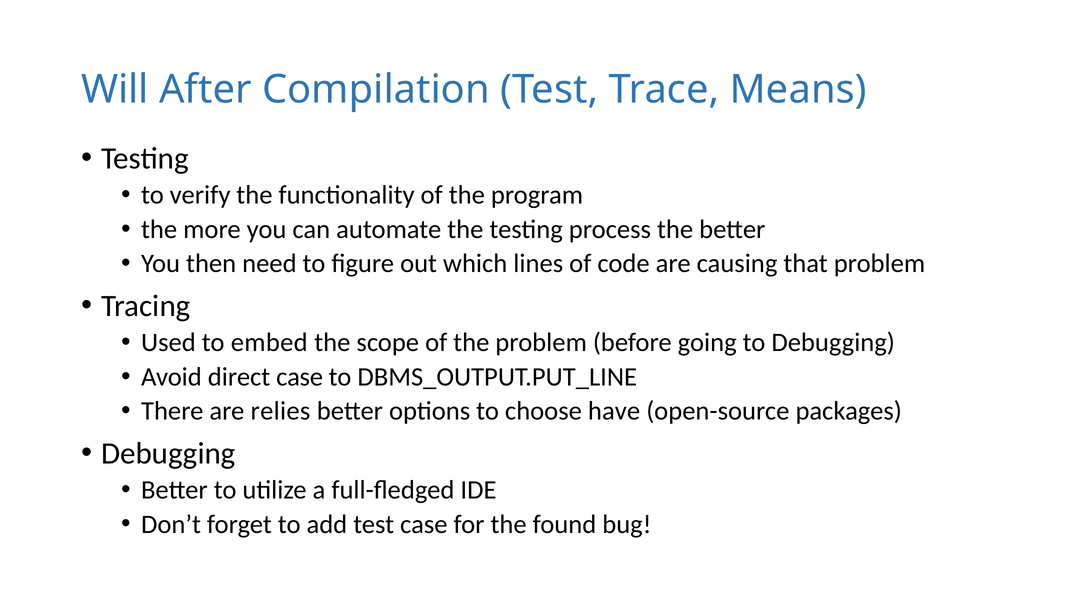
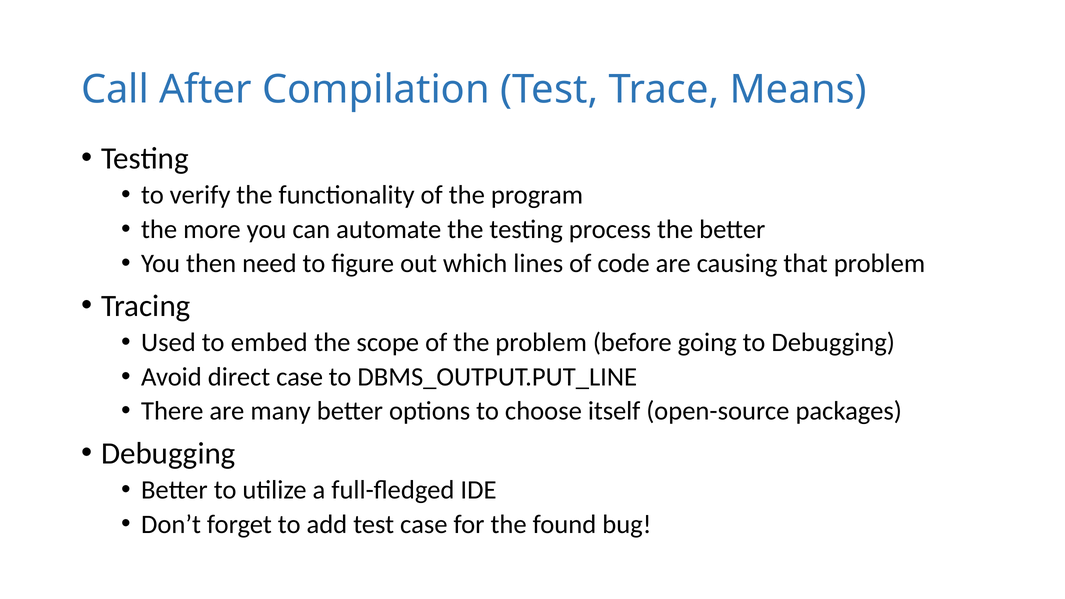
Will: Will -> Call (115, 89)
relies: relies -> many (281, 411)
have: have -> itself (614, 411)
